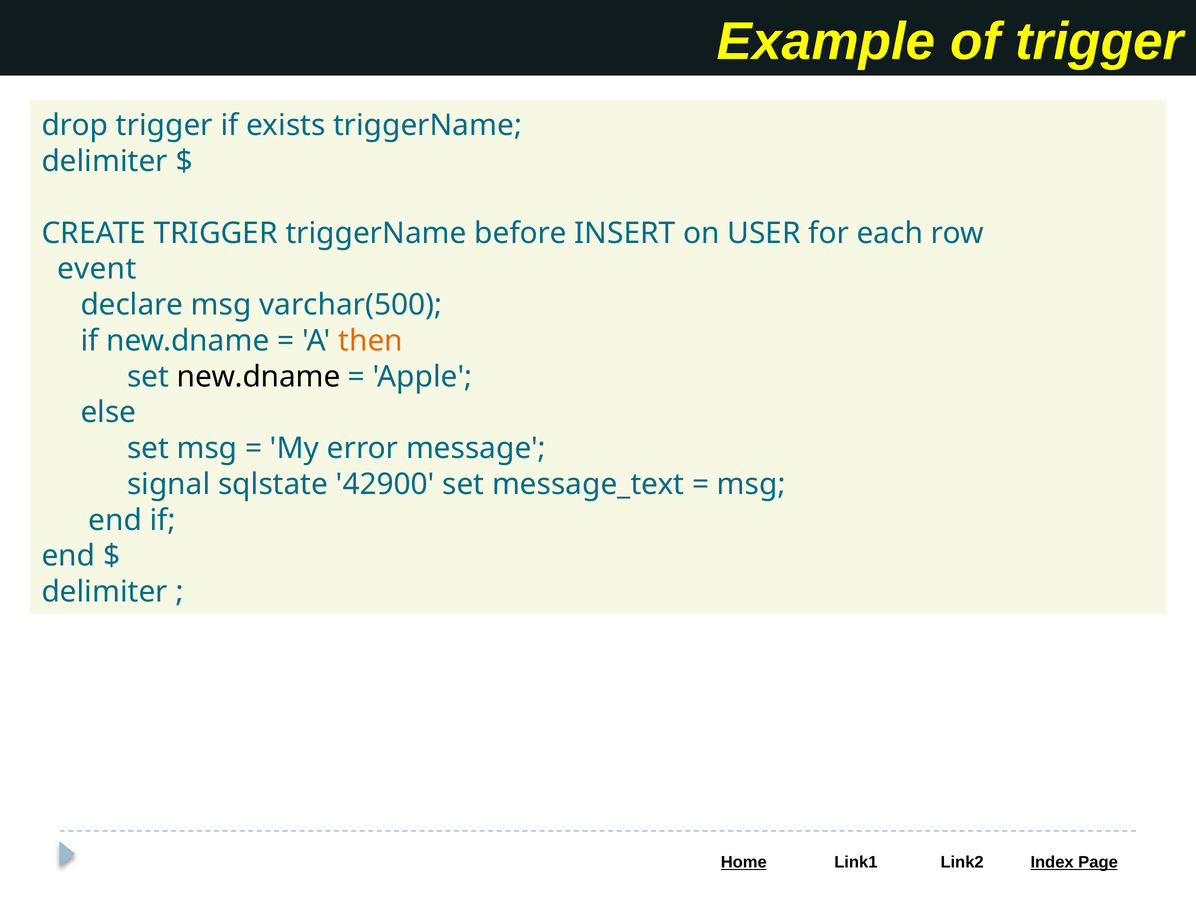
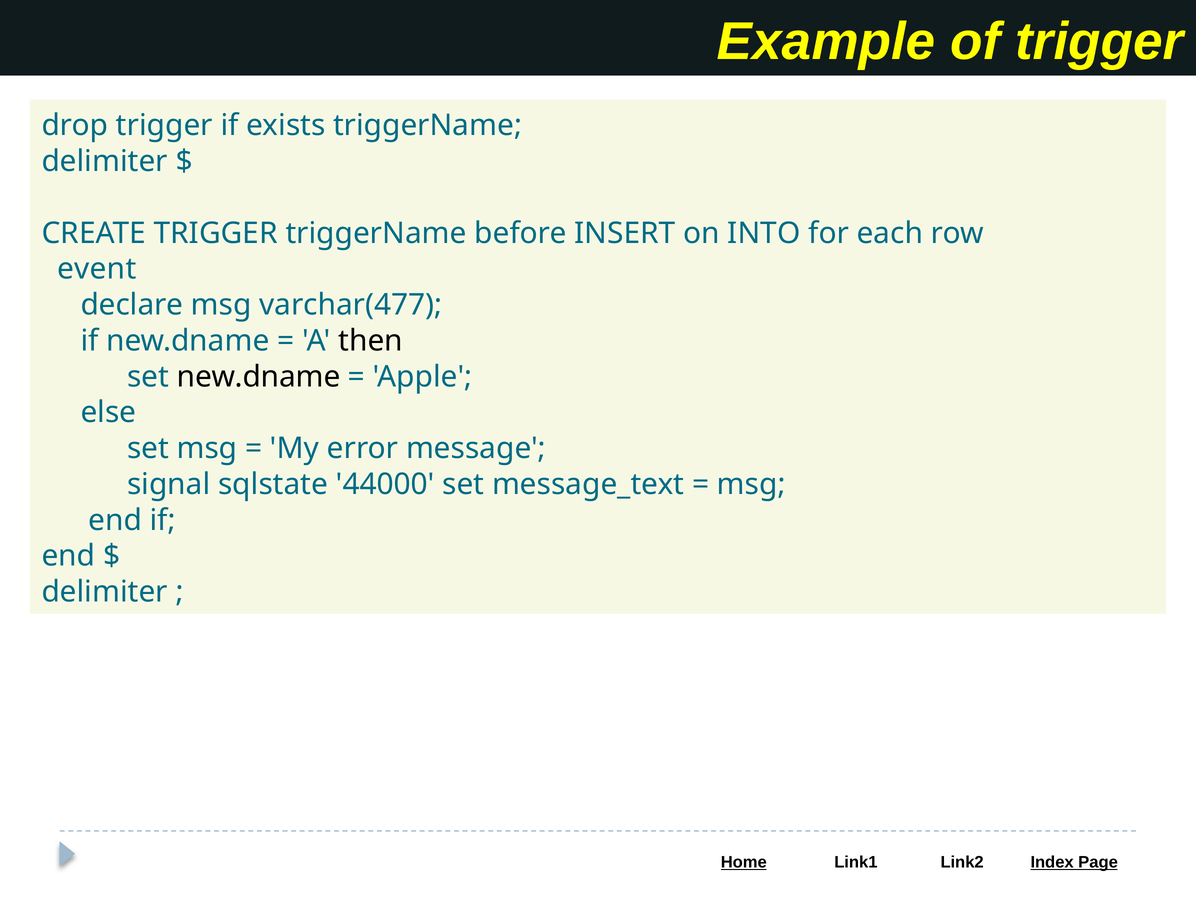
USER: USER -> INTO (764, 233)
varchar(500: varchar(500 -> varchar(477 (351, 305)
then colour: orange -> black (371, 341)
42900: 42900 -> 44000 (385, 484)
